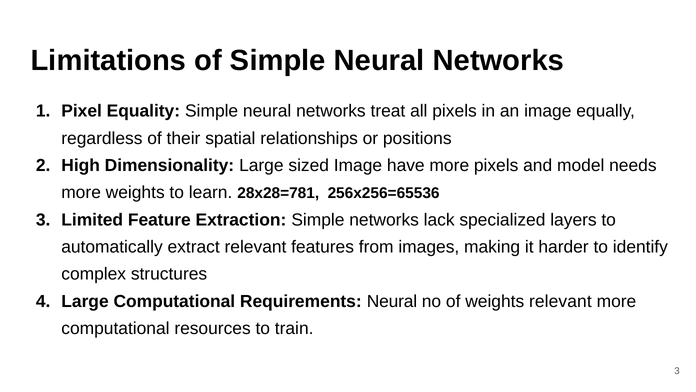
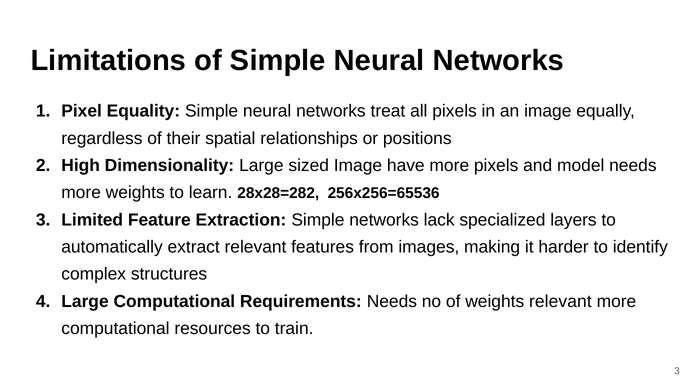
28x28=781: 28x28=781 -> 28x28=282 (278, 193)
Requirements Neural: Neural -> Needs (392, 301)
